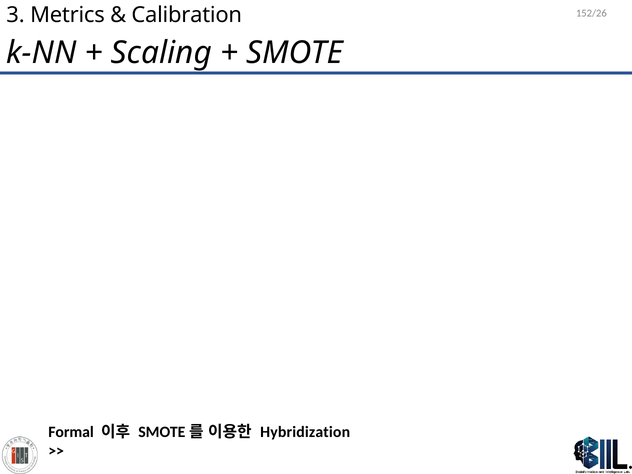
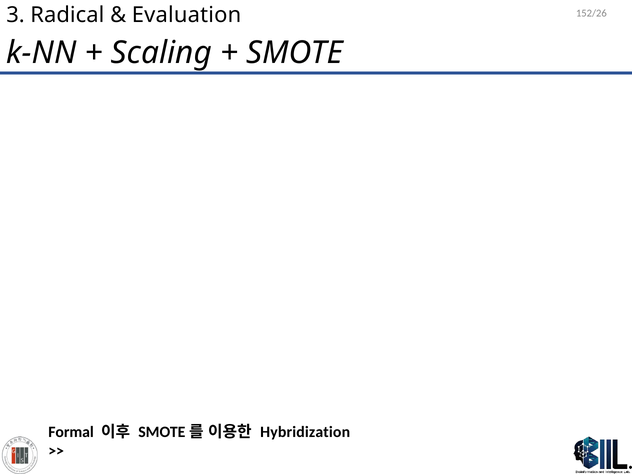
Metrics: Metrics -> Radical (67, 15)
Calibration: Calibration -> Evaluation (187, 15)
